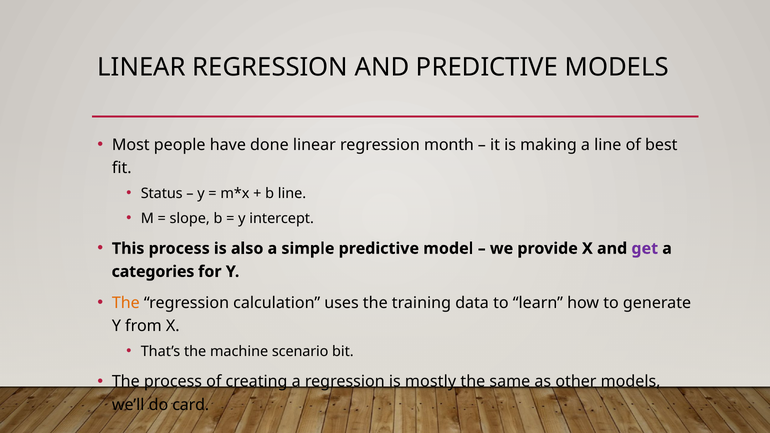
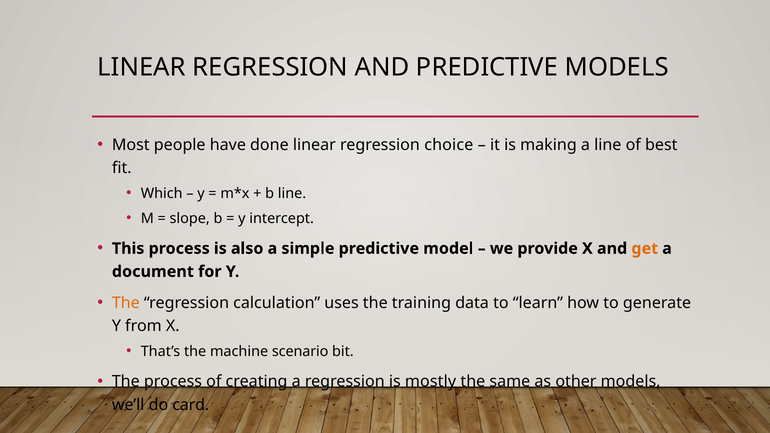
month: month -> choice (449, 145)
Status: Status -> Which (162, 194)
get colour: purple -> orange (645, 249)
categories: categories -> document (153, 272)
